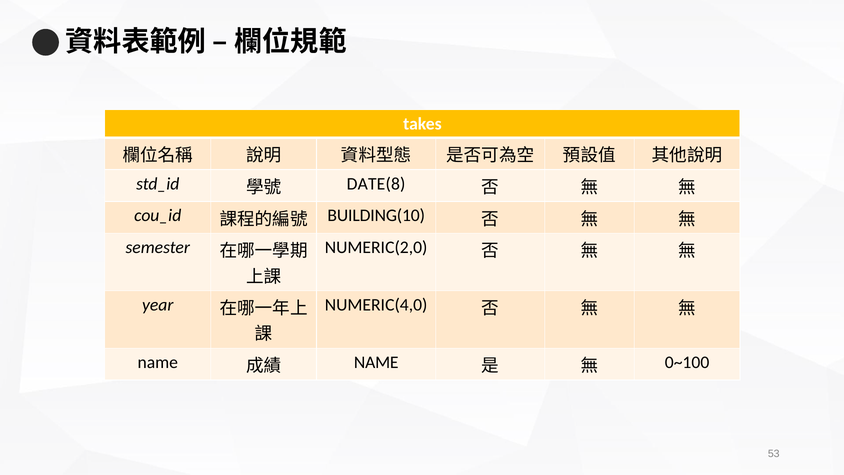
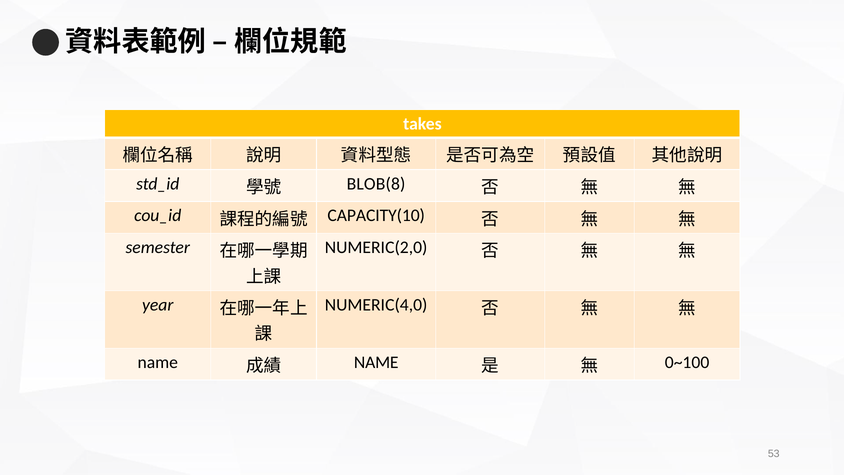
DATE(8: DATE(8 -> BLOB(8 (376, 184)
BUILDING(10: BUILDING(10 -> CAPACITY(10 (376, 215)
